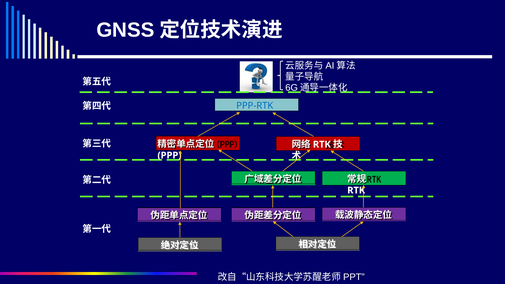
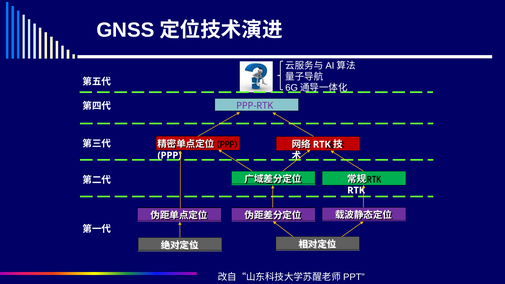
PPP-RTK colour: blue -> purple (255, 106)
